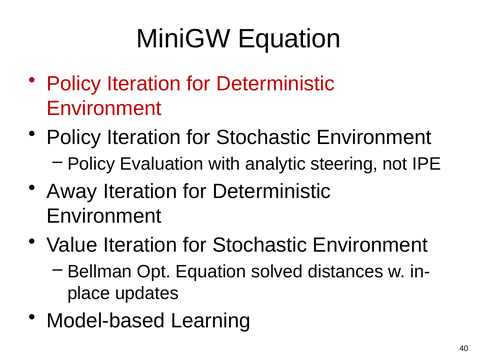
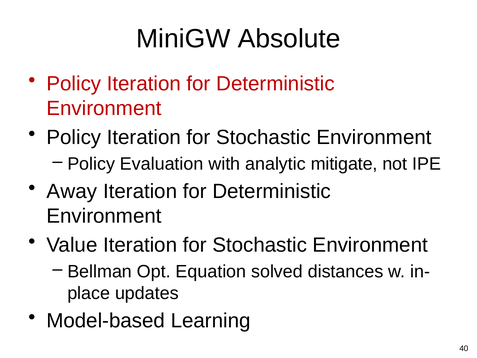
MiniGW Equation: Equation -> Absolute (289, 39)
steering: steering -> mitigate (344, 164)
